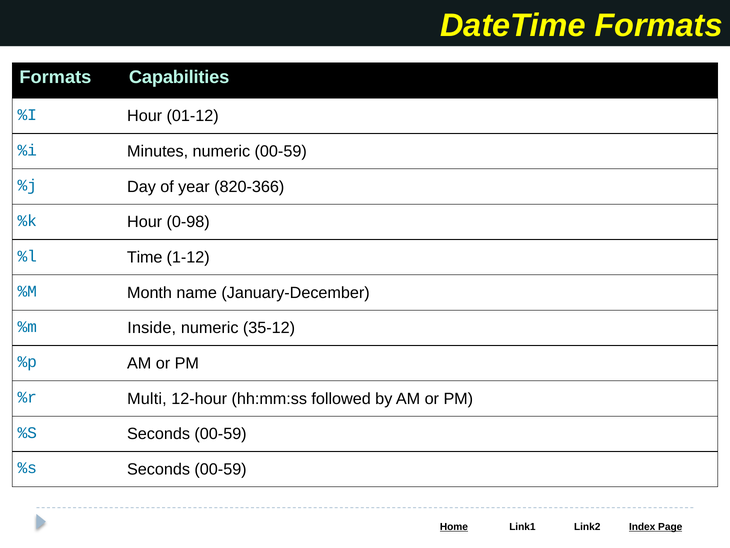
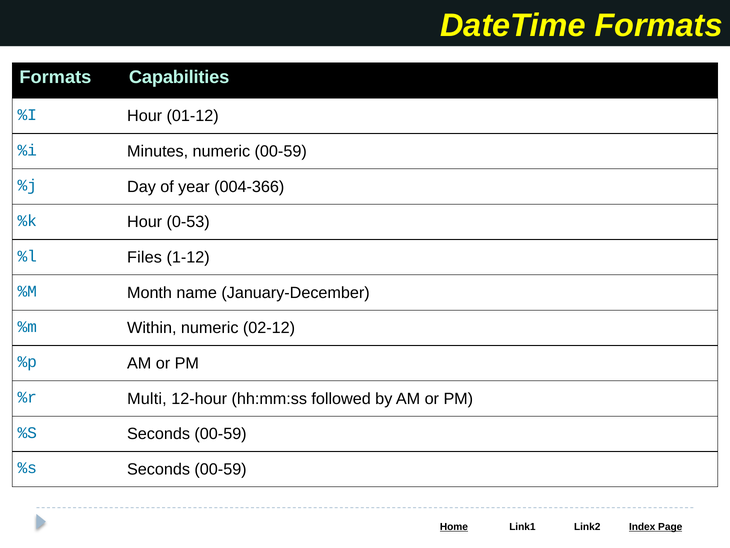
820-366: 820-366 -> 004-366 (249, 187)
0-98: 0-98 -> 0-53 (188, 222)
Time: Time -> Files (145, 257)
Inside: Inside -> Within (152, 328)
35-12: 35-12 -> 02-12 (269, 328)
